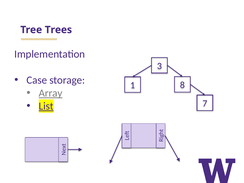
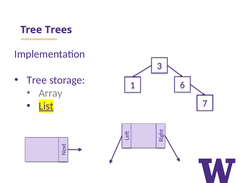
Case: Case -> Tree (37, 80)
8: 8 -> 6 (182, 85)
Array underline: present -> none (51, 93)
